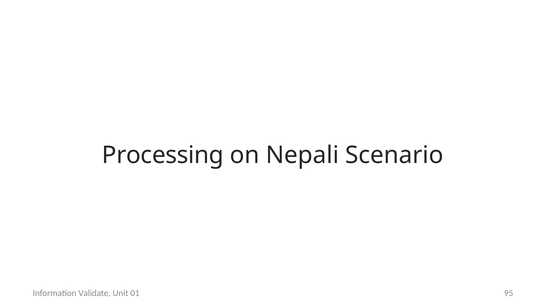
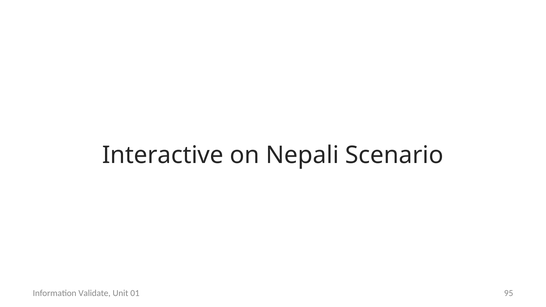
Processing: Processing -> Interactive (163, 155)
